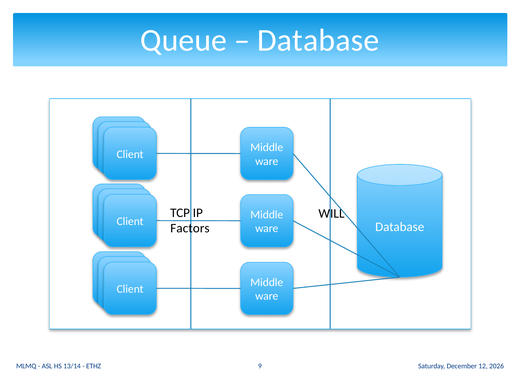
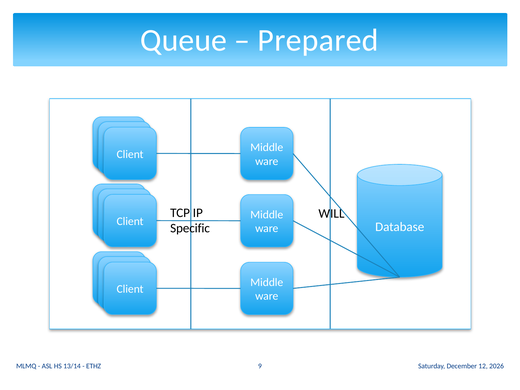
Database: Database -> Prepared (318, 40)
Factors: Factors -> Specific (190, 228)
